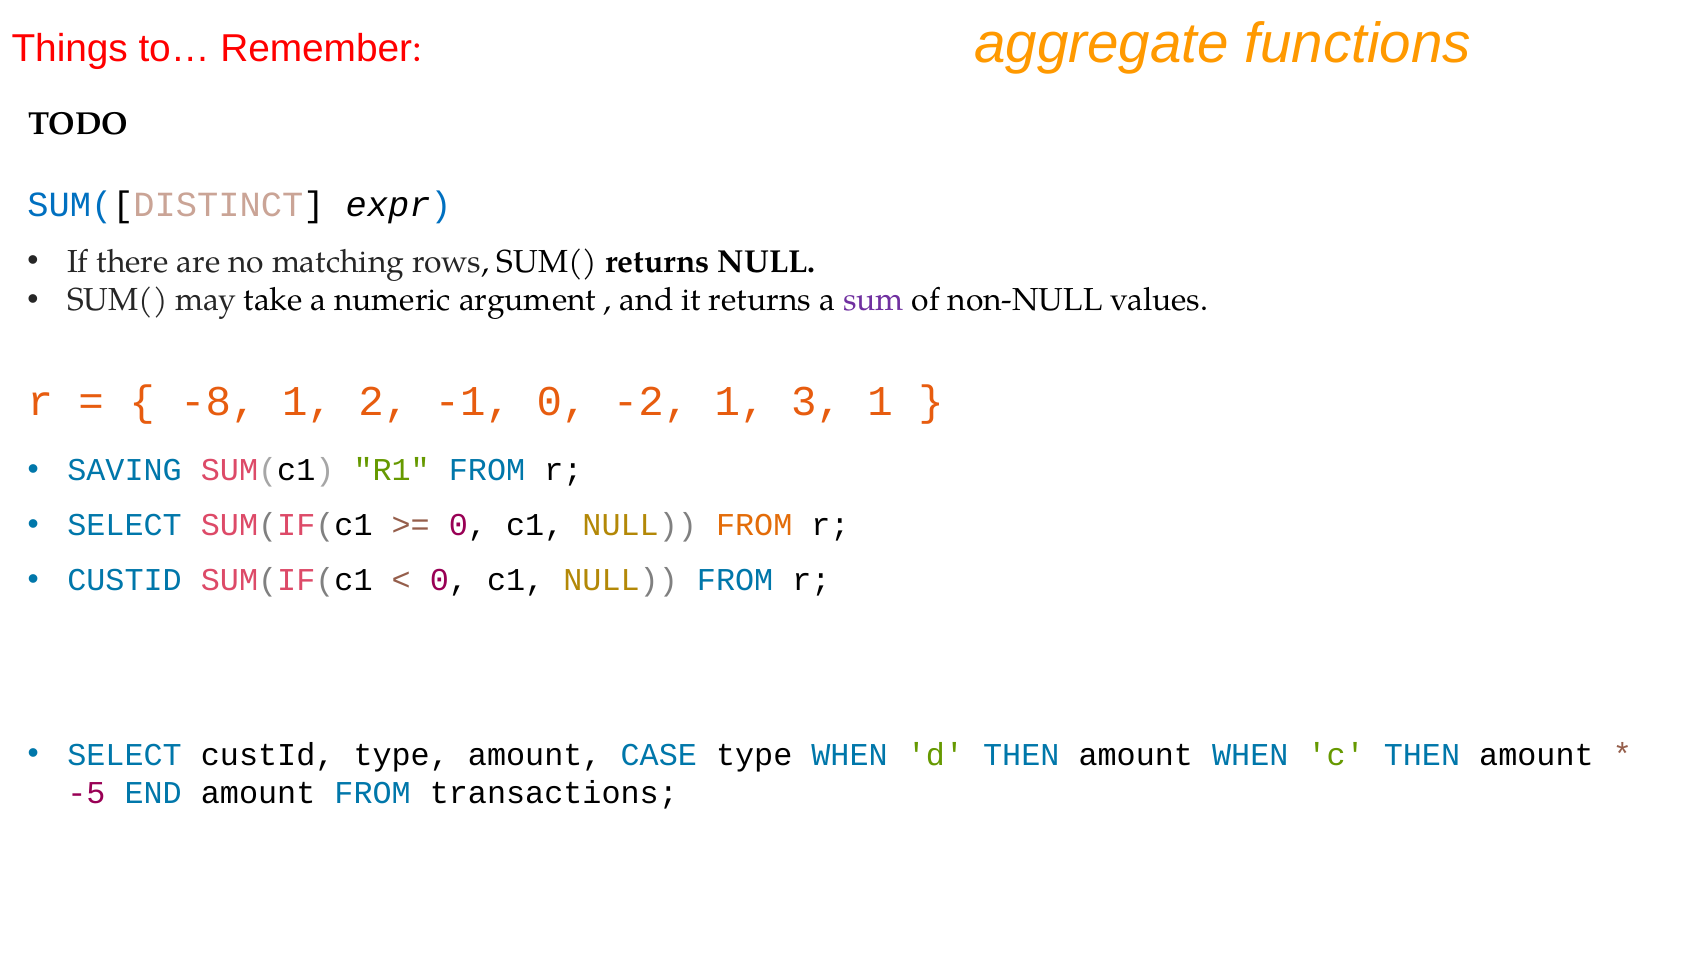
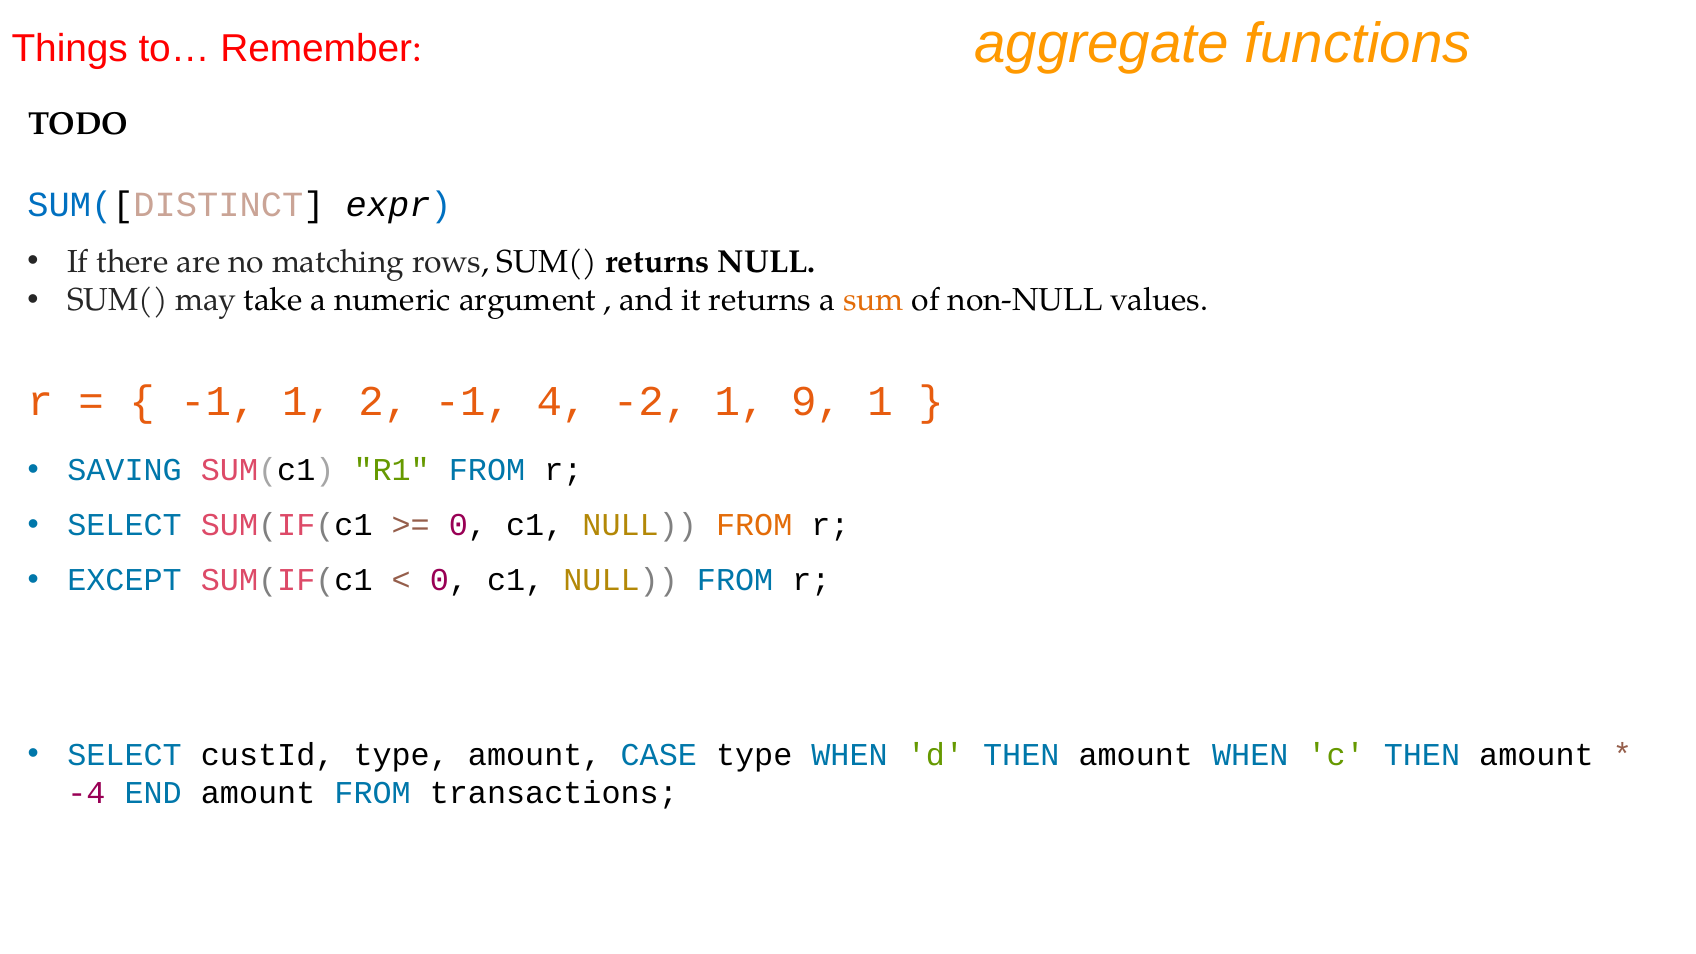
sum colour: purple -> orange (873, 300)
-8: -8 -> -1 (218, 401)
-1 0: 0 -> 4 (562, 401)
3: 3 -> 9 (816, 401)
CUSTID: CUSTID -> EXCEPT (125, 580)
-5: -5 -> -4 (86, 793)
